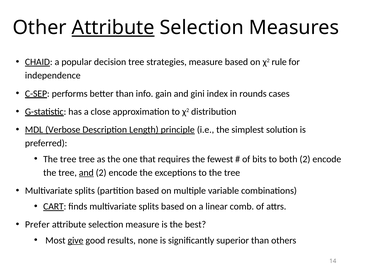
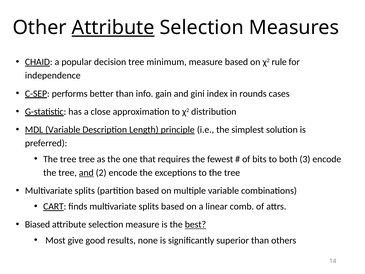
strategies: strategies -> minimum (167, 62)
MDL Verbose: Verbose -> Variable (63, 130)
both 2: 2 -> 3 (305, 159)
Prefer: Prefer -> Biased (37, 224)
best underline: none -> present (195, 224)
give underline: present -> none (76, 240)
